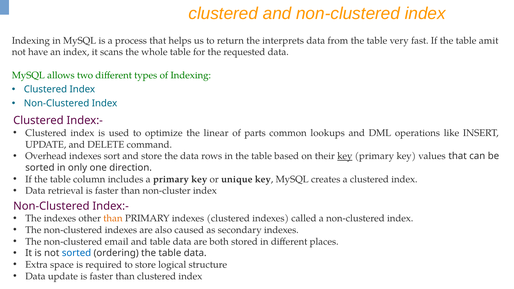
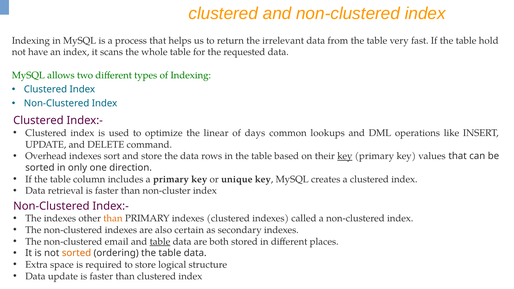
interprets: interprets -> irrelevant (283, 41)
amit: amit -> hold (489, 41)
parts: parts -> days (255, 133)
caused: caused -> certain (189, 230)
table underline: none -> present (160, 242)
sorted colour: blue -> orange (76, 253)
